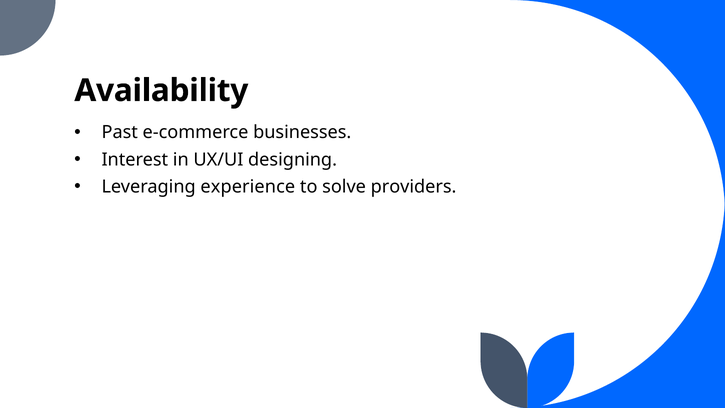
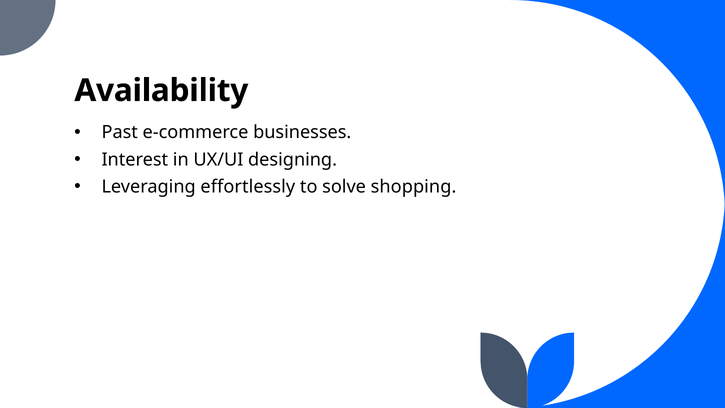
experience: experience -> effortlessly (248, 187)
providers: providers -> shopping (414, 187)
